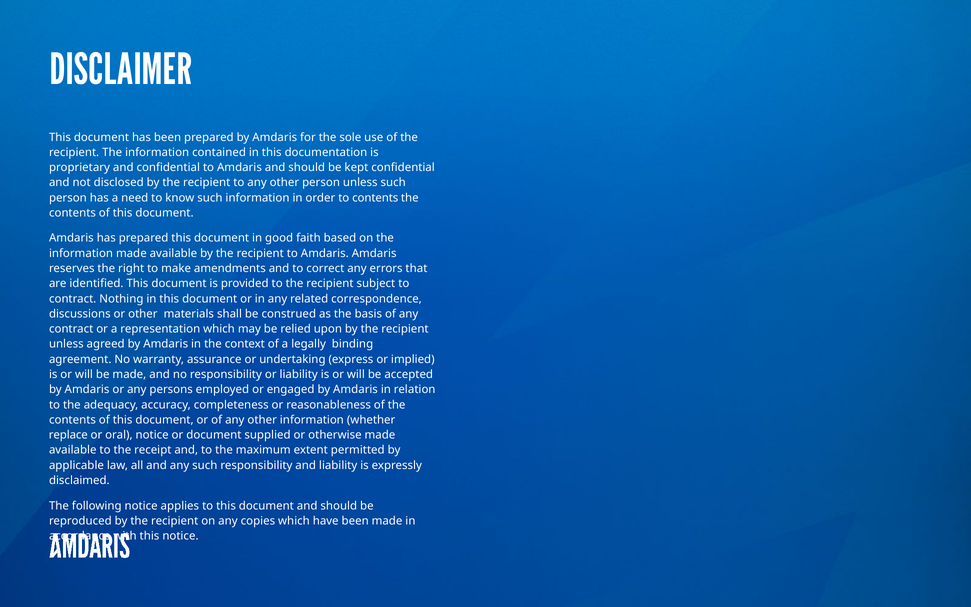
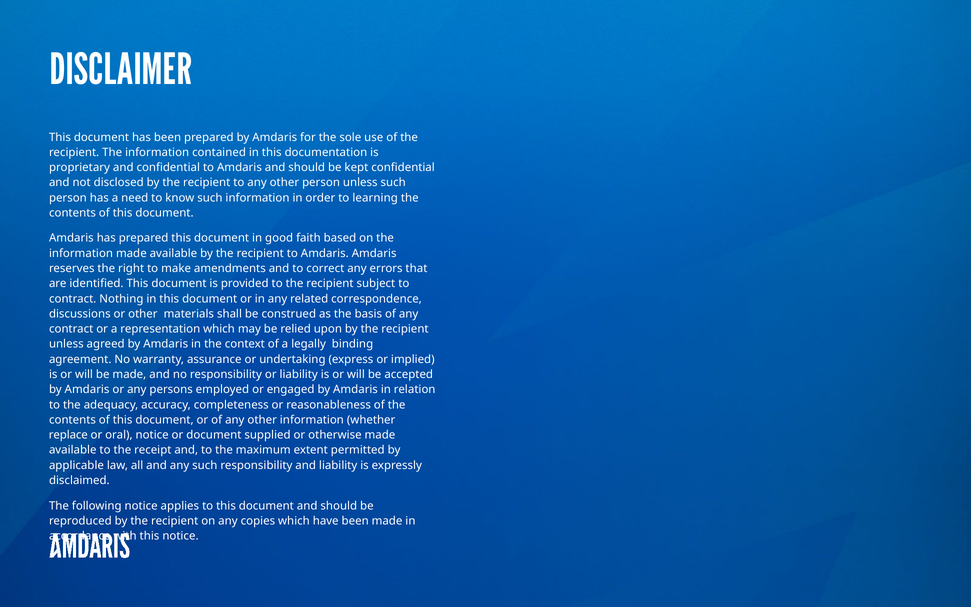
to contents: contents -> learning (375, 198)
